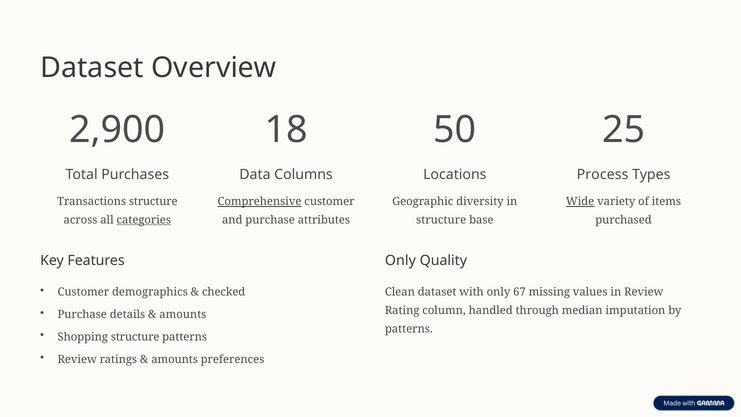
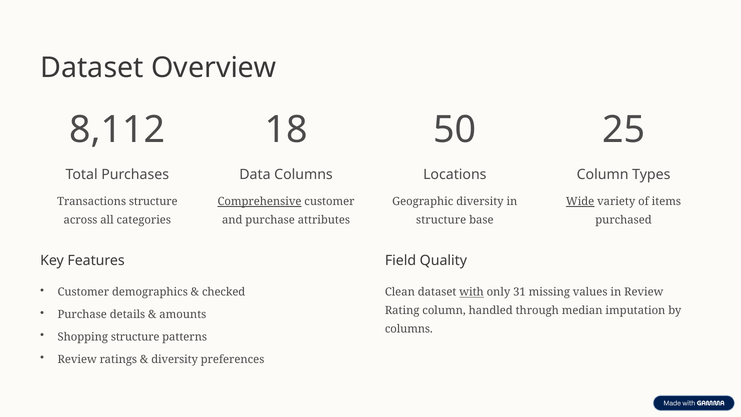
2,900: 2,900 -> 8,112 (117, 130)
Process: Process -> Column (603, 174)
categories underline: present -> none (144, 220)
Only: Only -> Field (401, 261)
with underline: none -> present (472, 292)
67: 67 -> 31 (519, 292)
patterns: patterns -> columns (409, 329)
amounts: amounts -> diversity (175, 359)
